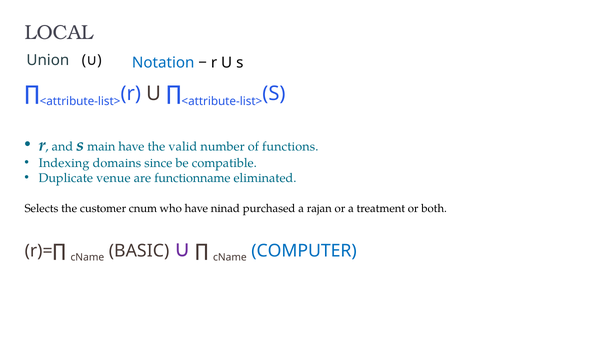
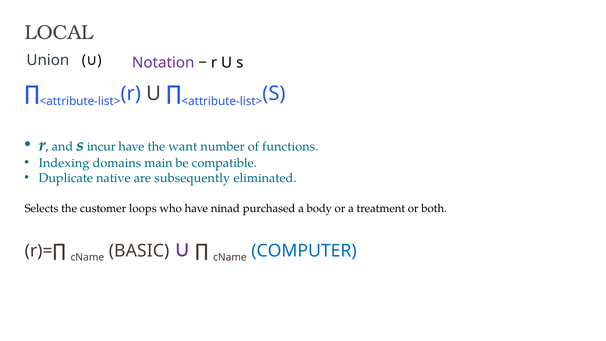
Notation colour: blue -> purple (163, 63)
main: main -> incur (101, 147)
valid: valid -> want (183, 147)
since: since -> main (158, 163)
venue: venue -> native (113, 178)
functionname: functionname -> subsequently (192, 178)
cnum: cnum -> loops (143, 208)
rajan: rajan -> body (319, 208)
